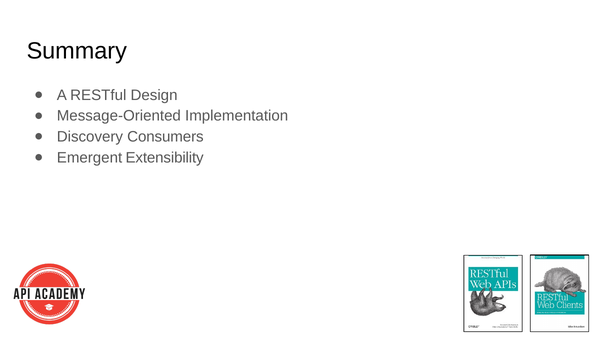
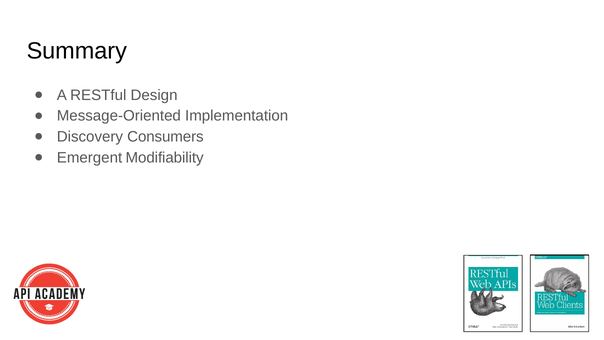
Extensibility: Extensibility -> Modifiability (165, 157)
